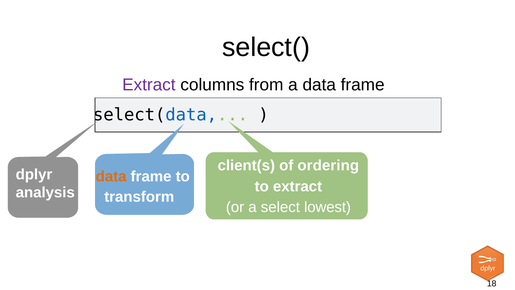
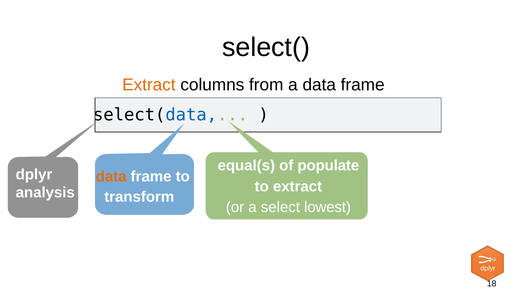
Extract colour: purple -> orange (149, 85)
client(s: client(s -> equal(s (246, 165)
ordering: ordering -> populate (328, 165)
